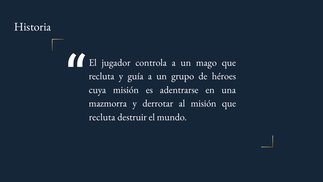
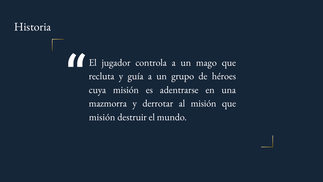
recluta: recluta -> misión (102, 117)
